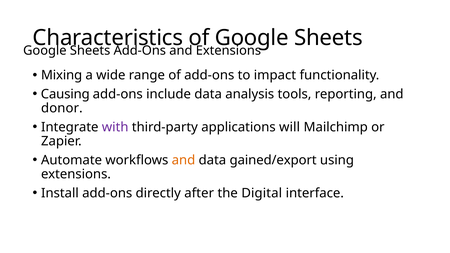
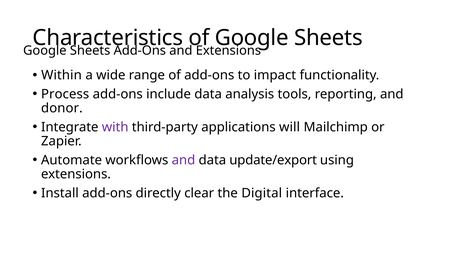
Mixing: Mixing -> Within (61, 75)
Causing: Causing -> Process (65, 94)
and colour: orange -> purple (183, 160)
gained/export: gained/export -> update/export (273, 160)
after: after -> clear (199, 193)
